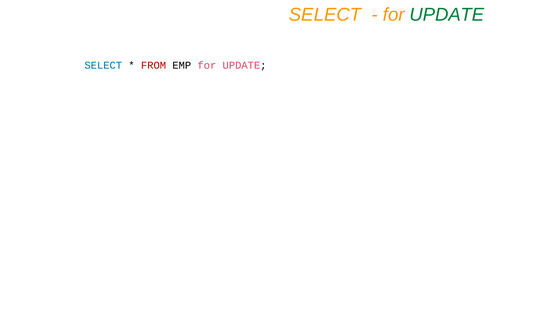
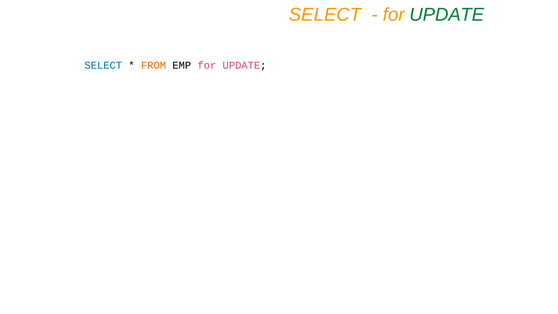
FROM colour: red -> orange (154, 65)
